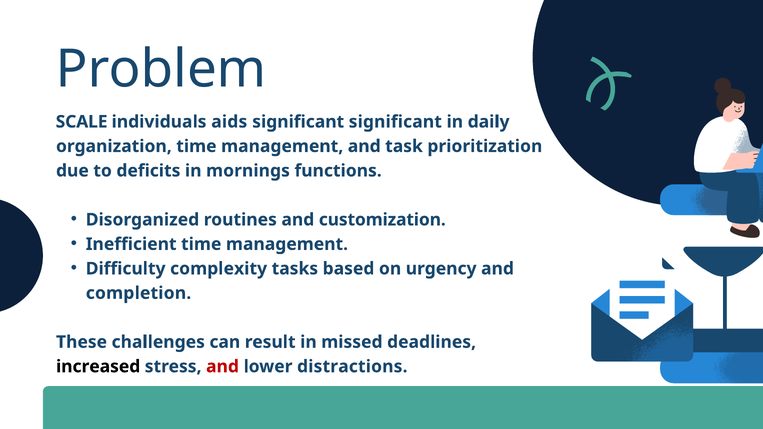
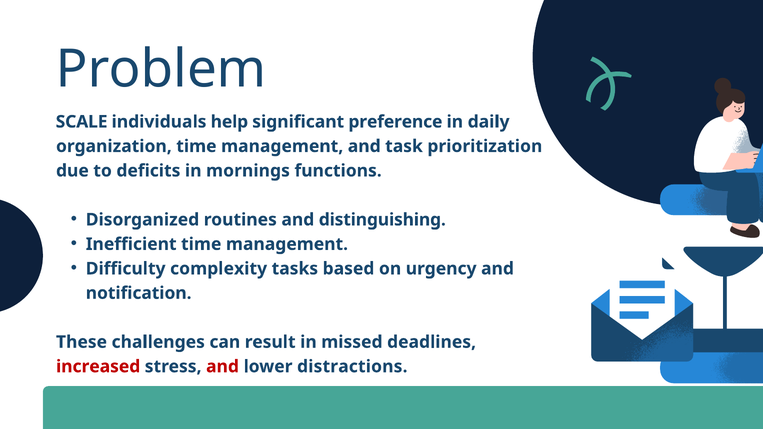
aids: aids -> help (229, 122)
significant significant: significant -> preference (395, 122)
customization: customization -> distinguishing (382, 220)
completion: completion -> notification (139, 293)
increased colour: black -> red (98, 367)
